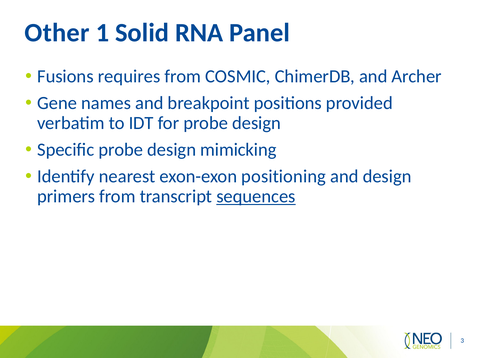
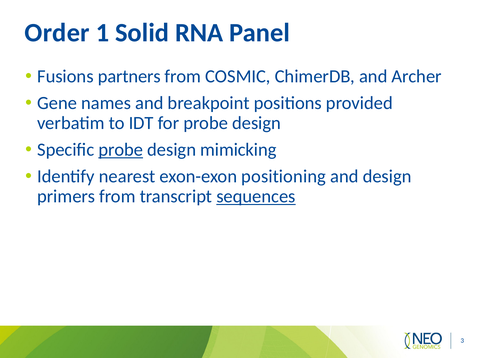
Other: Other -> Order (57, 33)
requires: requires -> partners (129, 76)
probe underline: none -> present (121, 150)
